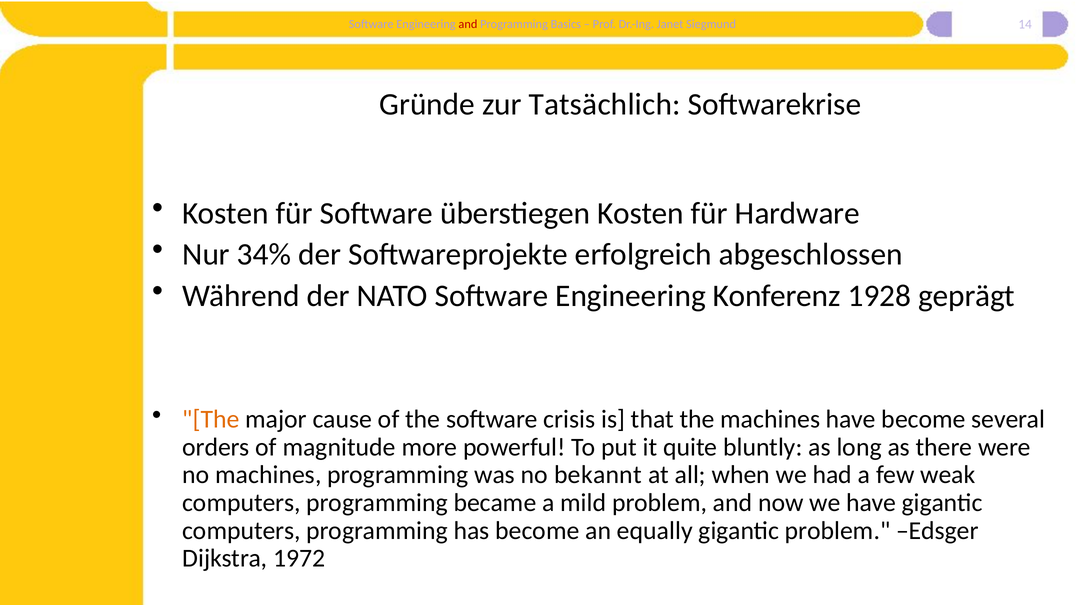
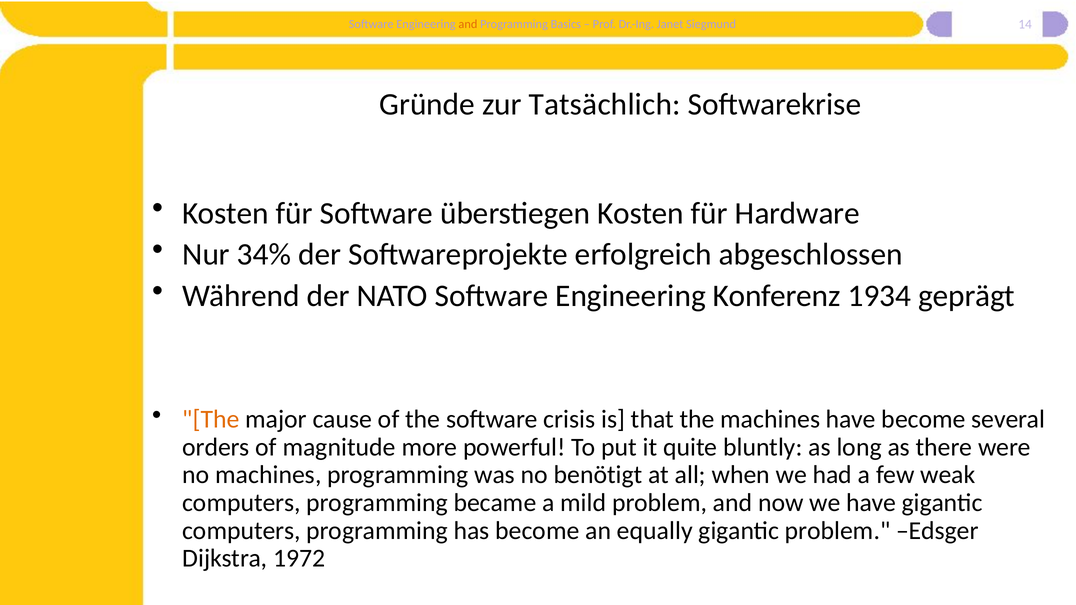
and colour: red -> orange (468, 24)
1928: 1928 -> 1934 (879, 296)
bekannt: bekannt -> benötigt (598, 475)
